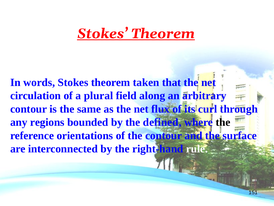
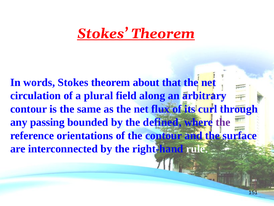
taken: taken -> about (146, 82)
regions: regions -> passing (47, 122)
the colour: black -> purple (223, 122)
